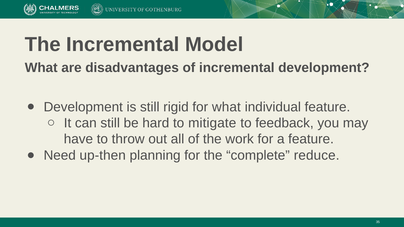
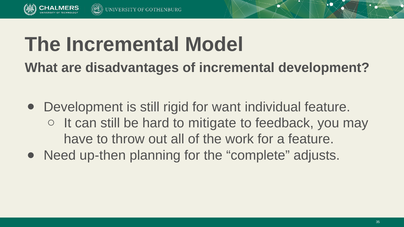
for what: what -> want (226, 107)
reduce: reduce -> adjusts (317, 156)
